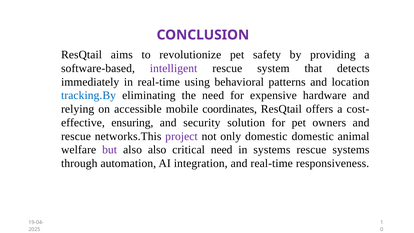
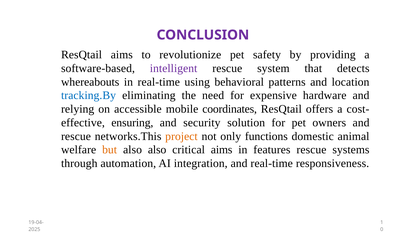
immediately: immediately -> whereabouts (90, 82)
project colour: purple -> orange (181, 136)
only domestic: domestic -> functions (266, 136)
but colour: purple -> orange (110, 150)
critical need: need -> aims (222, 150)
in systems: systems -> features (272, 150)
